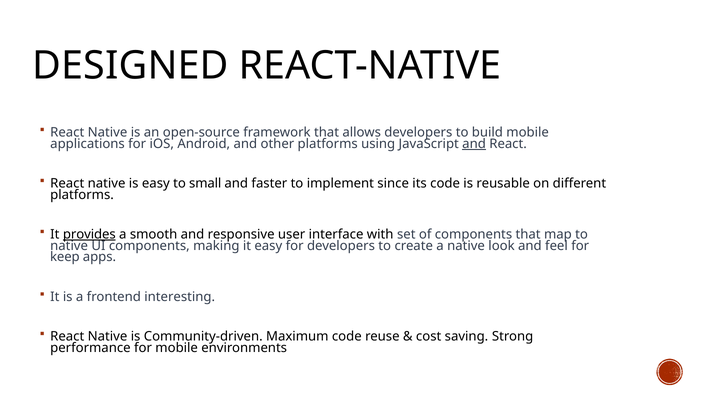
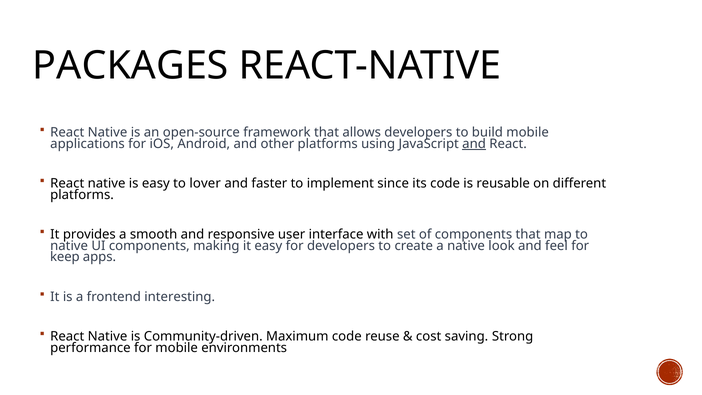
DESIGNED: DESIGNED -> PACKAGES (131, 65)
small: small -> lover (205, 183)
provides underline: present -> none (89, 234)
